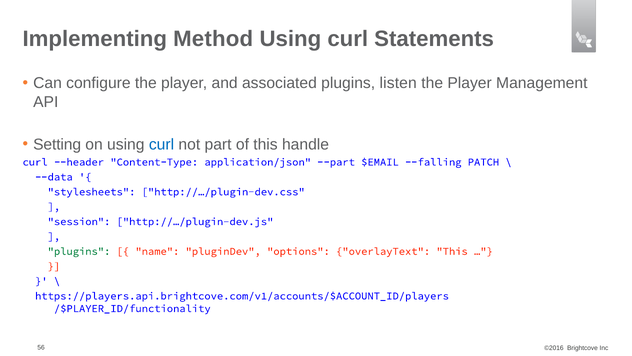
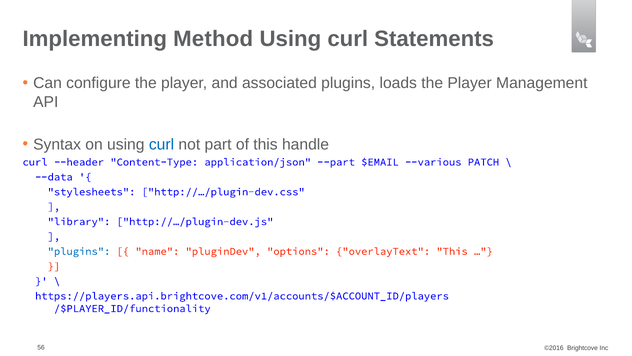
listen: listen -> loads (398, 83)
Setting: Setting -> Syntax (57, 144)
--falling: --falling -> --various (433, 162)
session: session -> library (79, 221)
plugins colour: green -> blue (79, 251)
